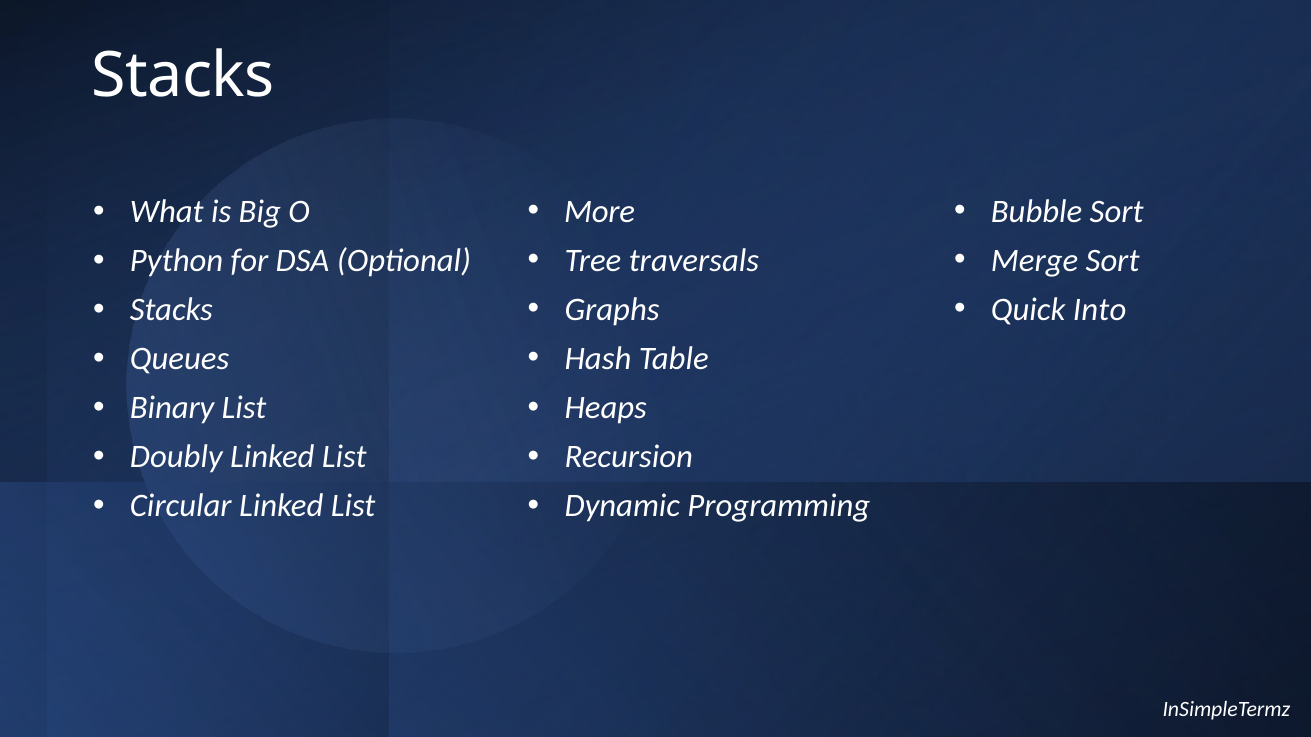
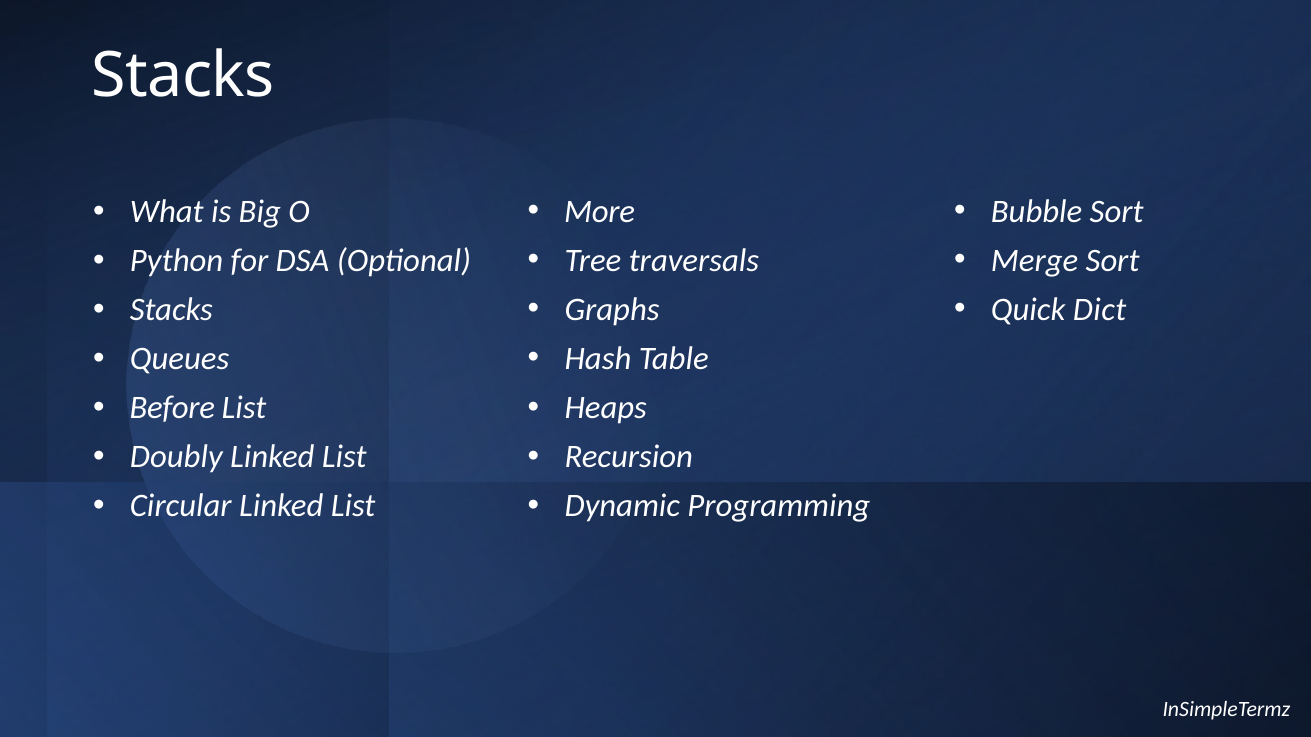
Into: Into -> Dict (1100, 310)
Binary: Binary -> Before (172, 408)
